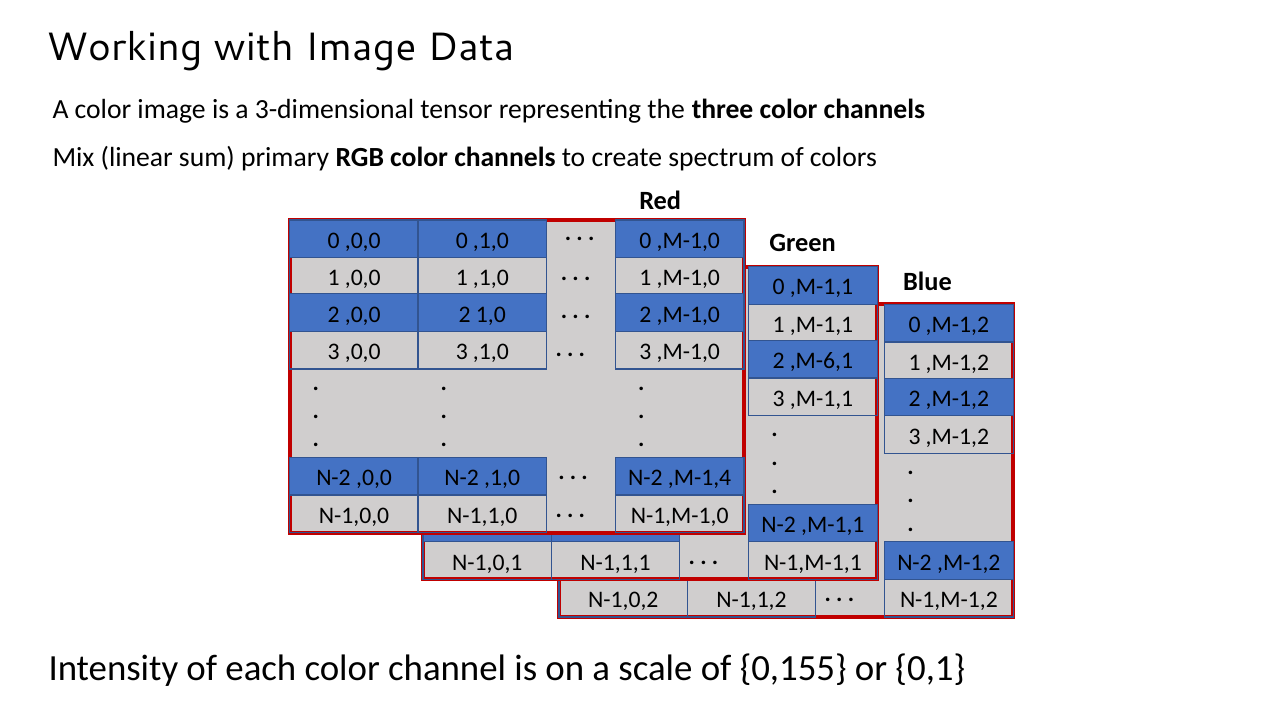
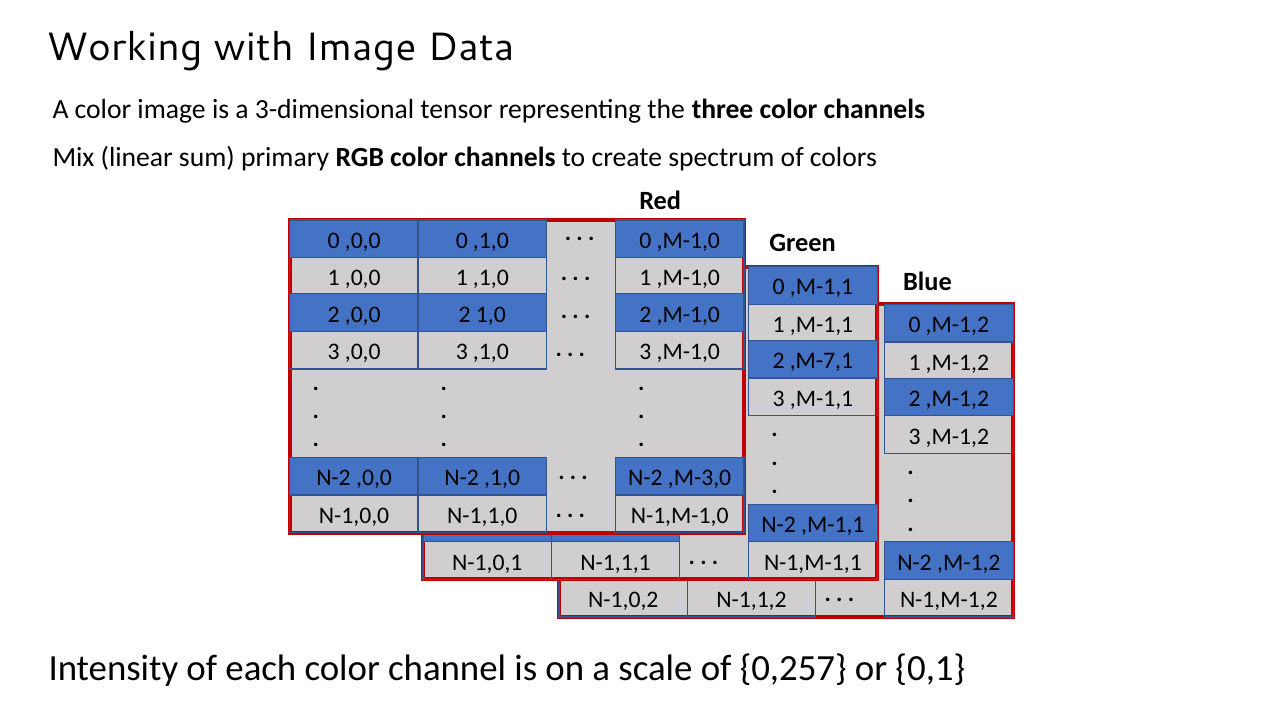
,M-6,1: ,M-6,1 -> ,M-7,1 (821, 361)
,M-1,4: ,M-1,4 -> ,M-3,0 (700, 478)
0,155: 0,155 -> 0,257 (793, 668)
